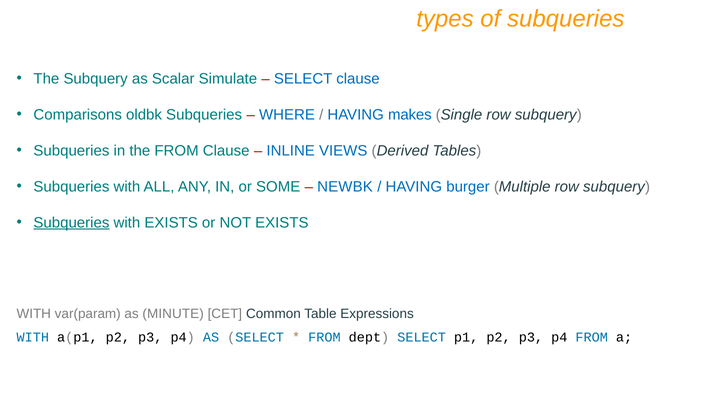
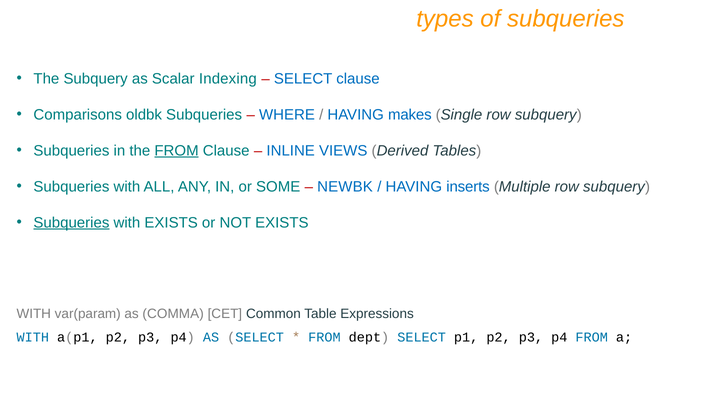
Simulate: Simulate -> Indexing (228, 79)
FROM underline: none -> present (177, 151)
burger: burger -> inserts (468, 187)
MINUTE: MINUTE -> COMMA (173, 314)
